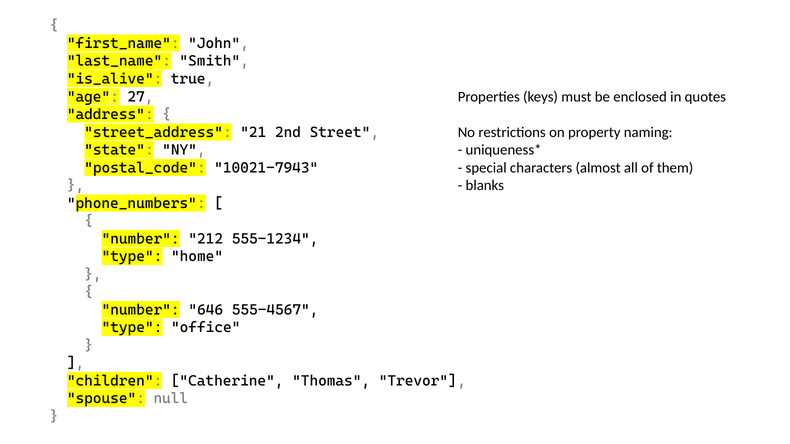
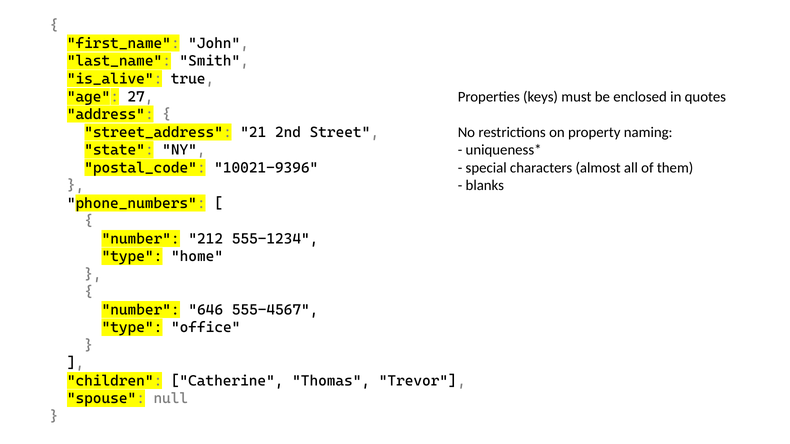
10021-7943: 10021-7943 -> 10021-9396 (266, 168)
